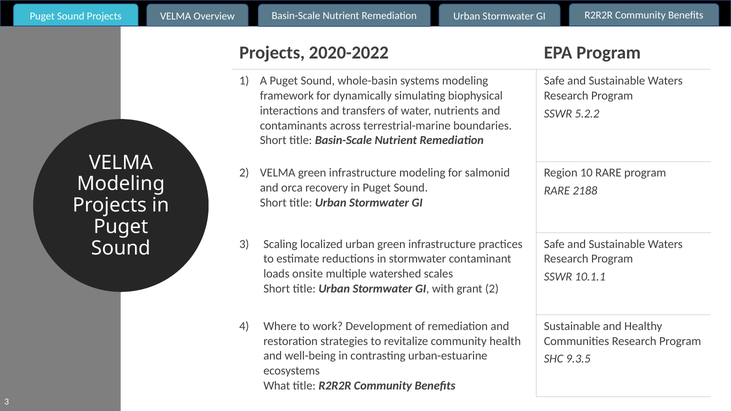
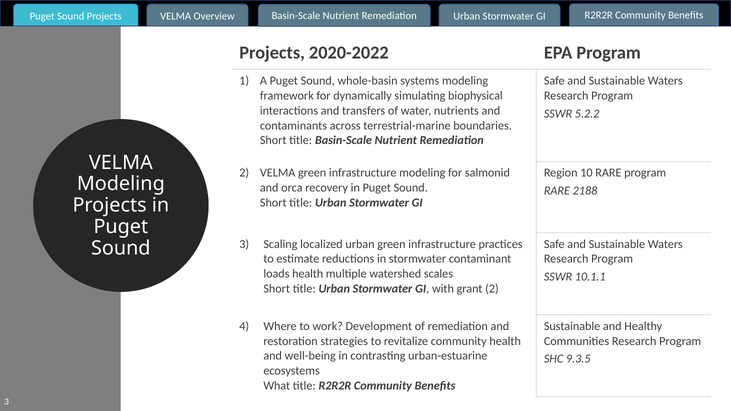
loads onsite: onsite -> health (308, 274)
